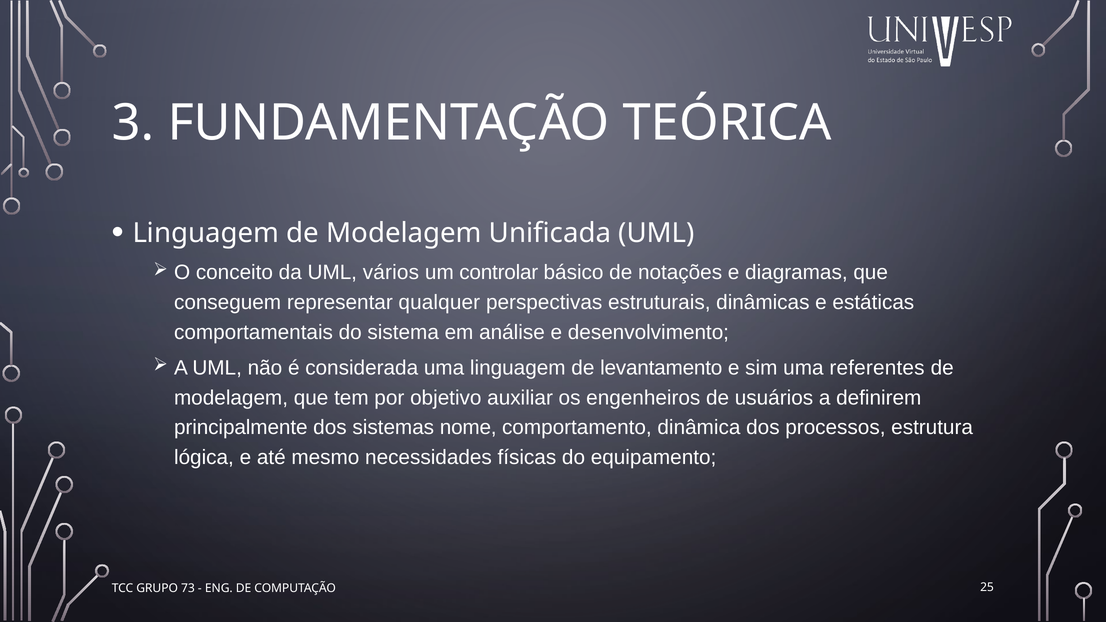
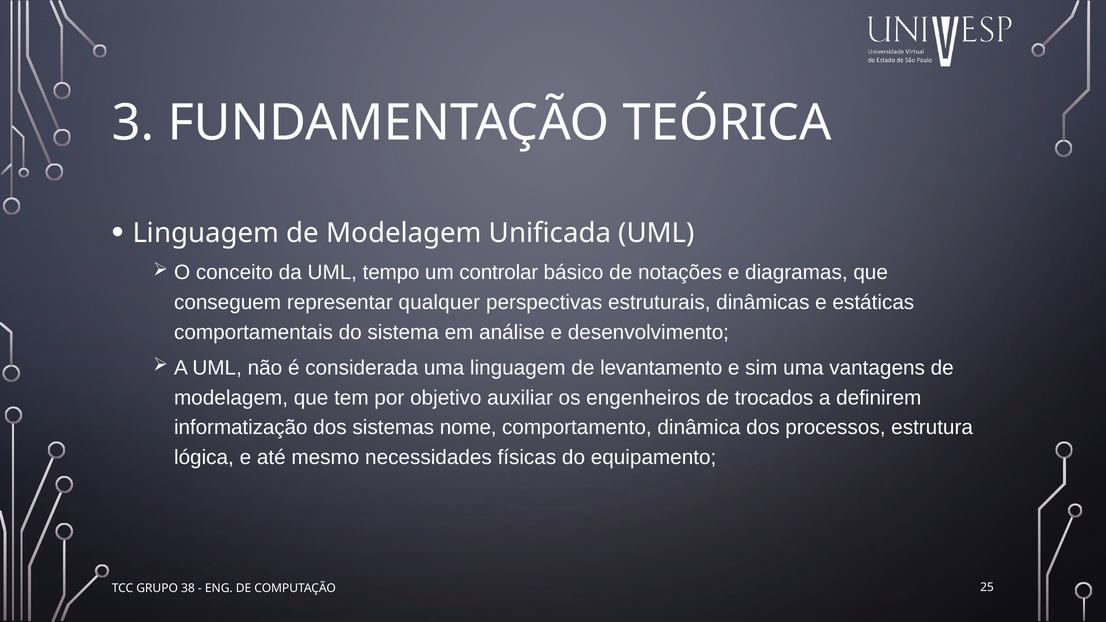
vários: vários -> tempo (391, 273)
referentes: referentes -> vantagens (877, 368)
usuários: usuários -> trocados (774, 398)
principalmente: principalmente -> informatização (241, 428)
73: 73 -> 38 (188, 588)
